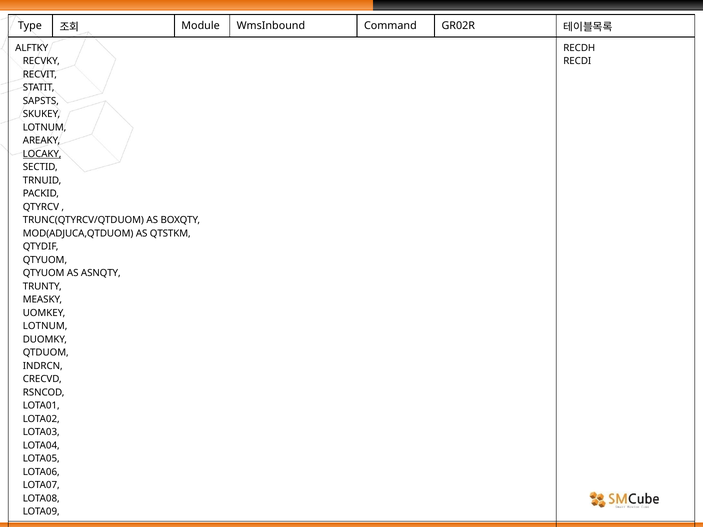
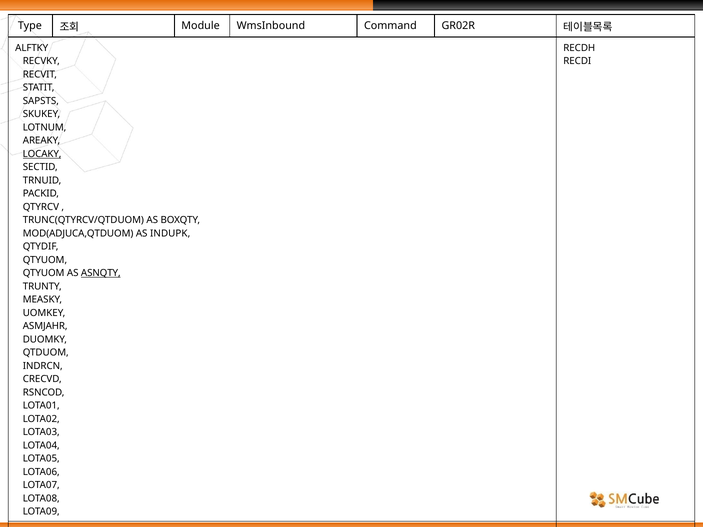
QTSTKM: QTSTKM -> INDUPK (170, 233)
ASNQTY underline: none -> present (101, 273)
LOTNUM: LOTNUM -> ASMJAHR (45, 326)
